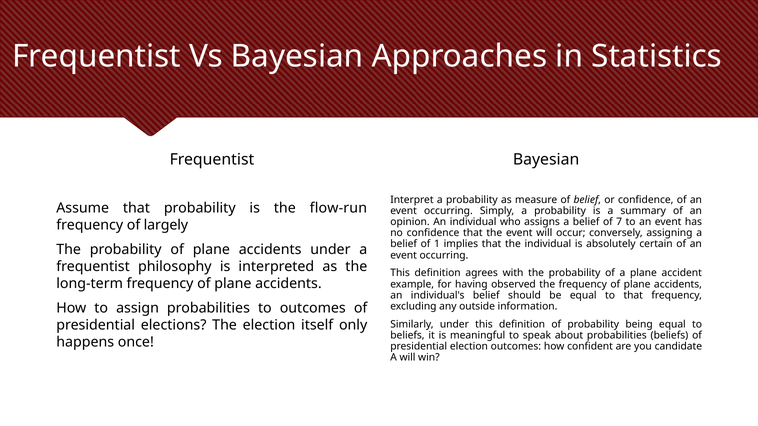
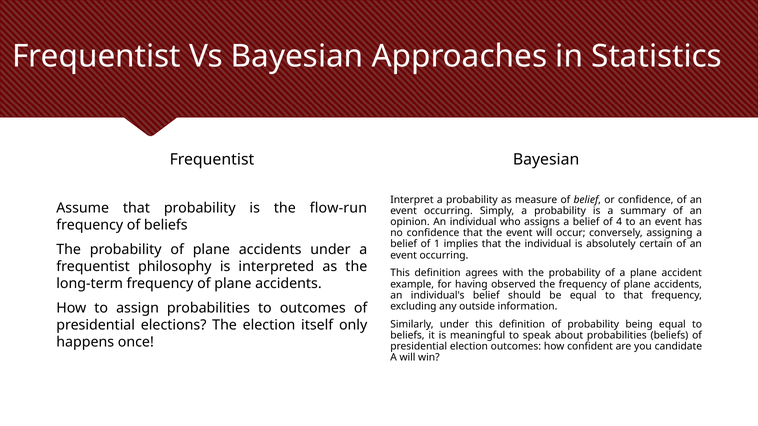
7: 7 -> 4 (619, 222)
of largely: largely -> beliefs (166, 225)
